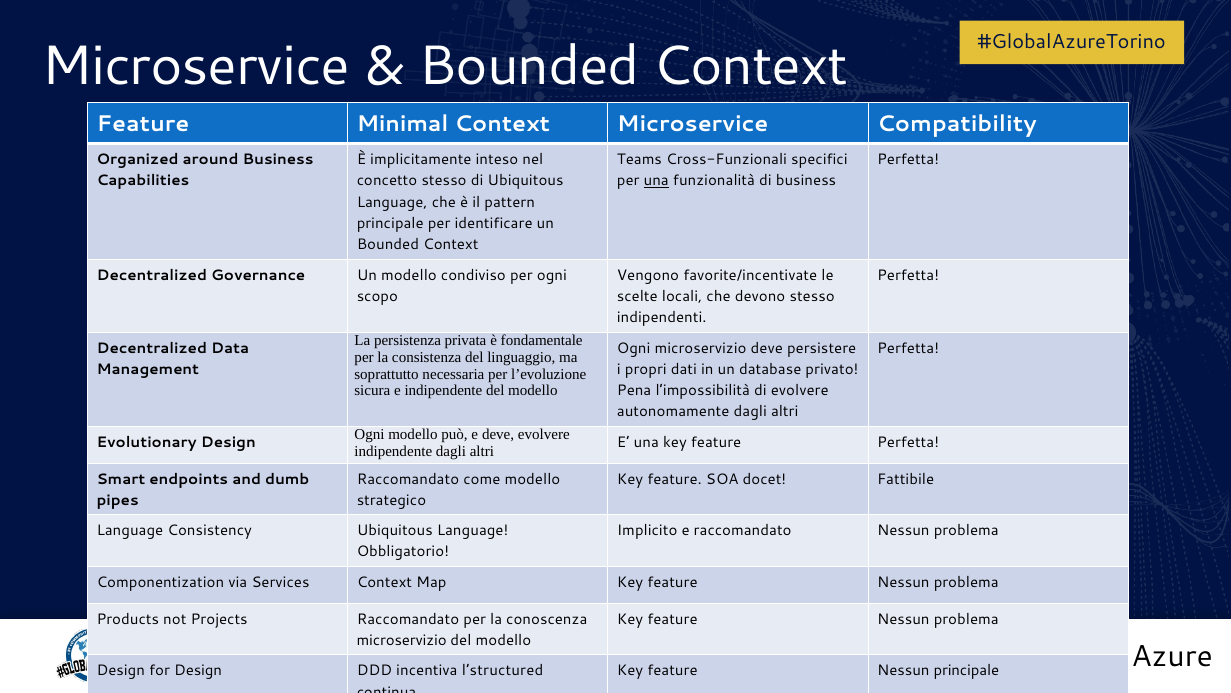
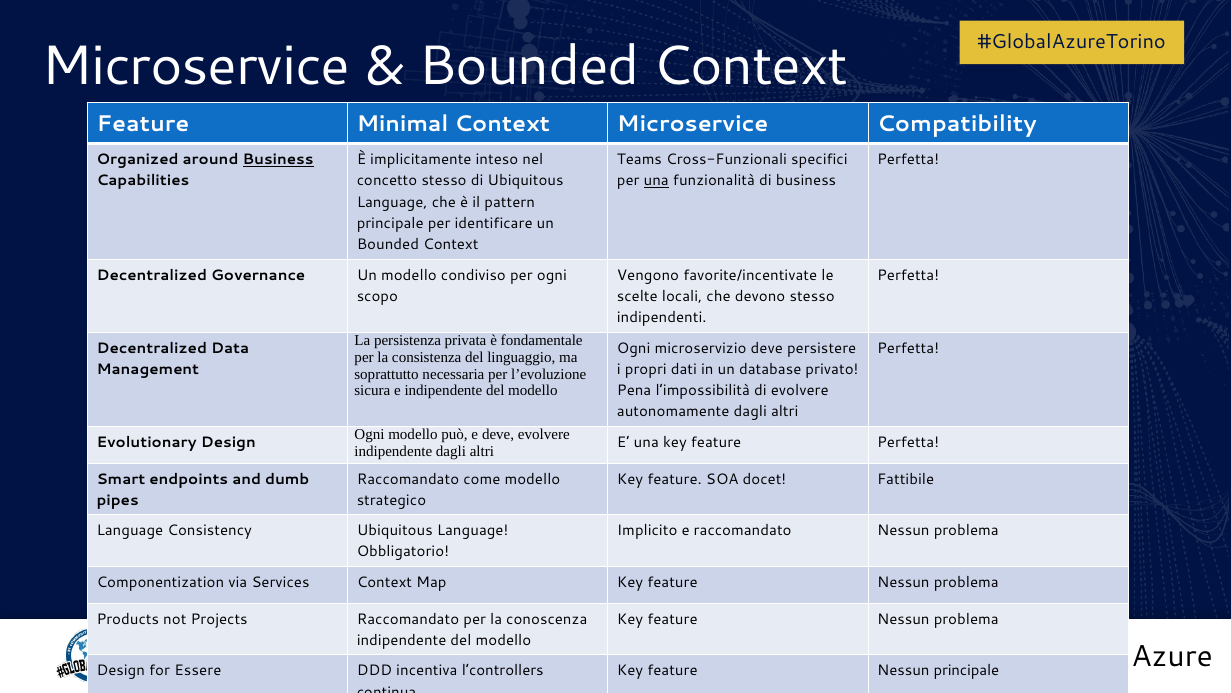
Business underline: none -> present (278, 159)
microservizio: microservizio -> indipendente (402, 640)
for Design: Design -> Essere (198, 670)
l’structured: l’structured -> l’controllers (503, 670)
